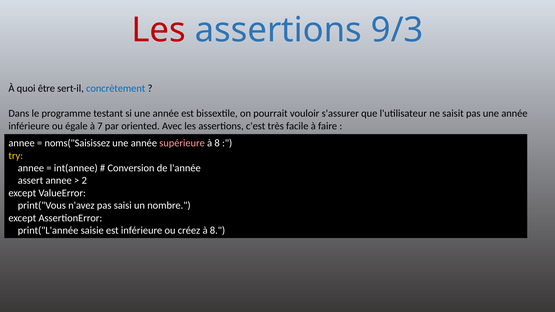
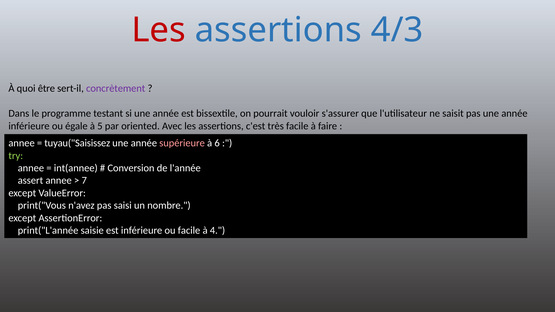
9/3: 9/3 -> 4/3 (397, 30)
concrètement colour: blue -> purple (116, 89)
7: 7 -> 5 (100, 126)
noms("Saisissez: noms("Saisissez -> tuyau("Saisissez (77, 143)
8: 8 -> 6 (217, 143)
try colour: yellow -> light green (16, 156)
2: 2 -> 7 (84, 181)
ou créez: créez -> facile (189, 231)
8: 8 -> 4 (217, 231)
